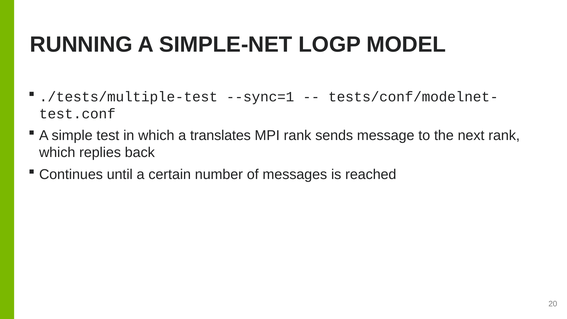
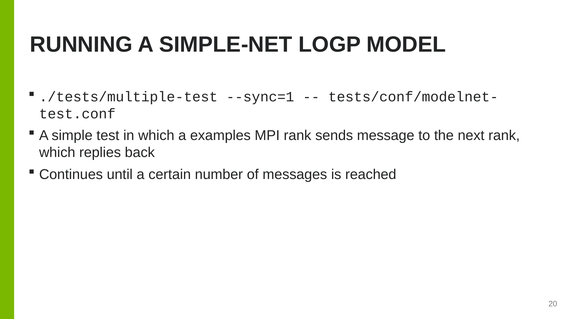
translates: translates -> examples (220, 136)
